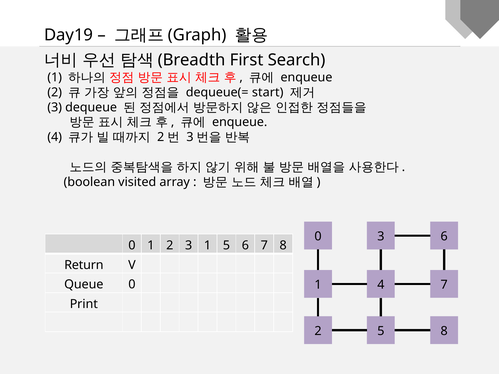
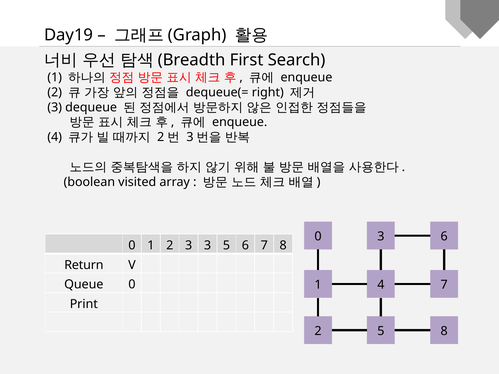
start: start -> right (268, 92)
3 1: 1 -> 3 (208, 246)
